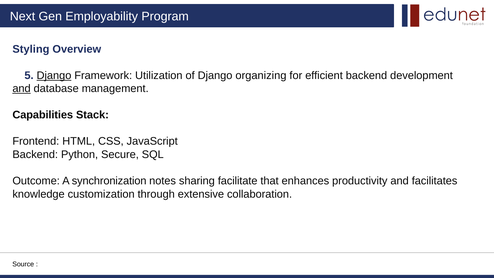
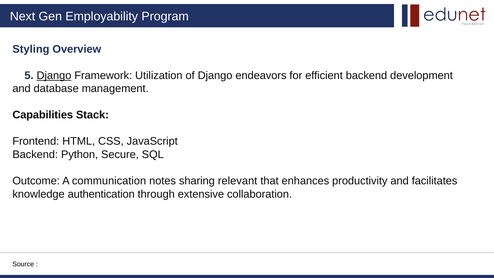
organizing: organizing -> endeavors (261, 75)
and underline: present -> none (22, 89)
synchronization: synchronization -> communication (109, 181)
facilitate: facilitate -> relevant (238, 181)
customization: customization -> authentication (101, 194)
